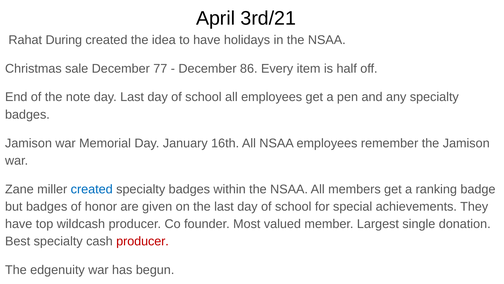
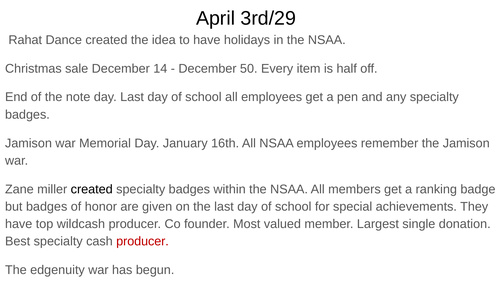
3rd/21: 3rd/21 -> 3rd/29 (268, 18)
During: During -> Dance (64, 40)
77: 77 -> 14 (160, 68)
86: 86 -> 50 (249, 68)
created colour: blue -> black (92, 189)
